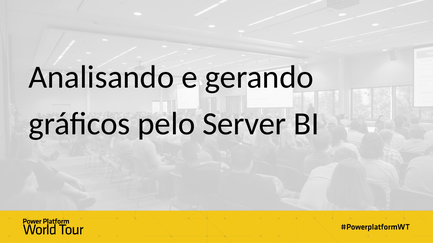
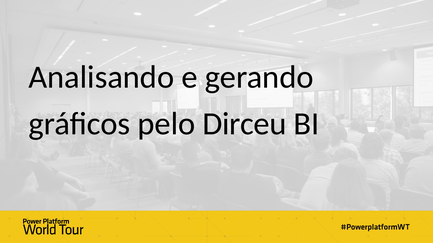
Server: Server -> Dirceu (244, 124)
